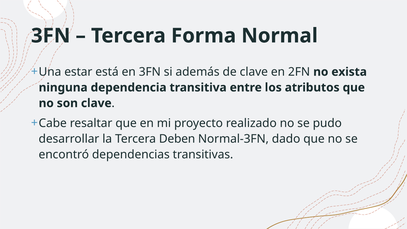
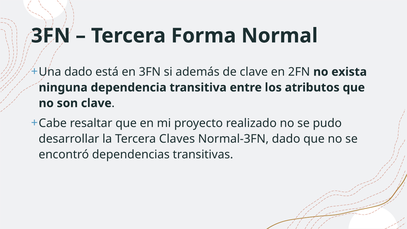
estar: estar -> dado (78, 72)
Deben: Deben -> Claves (177, 139)
